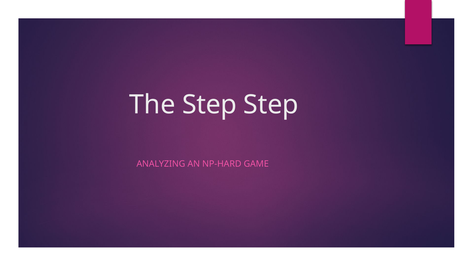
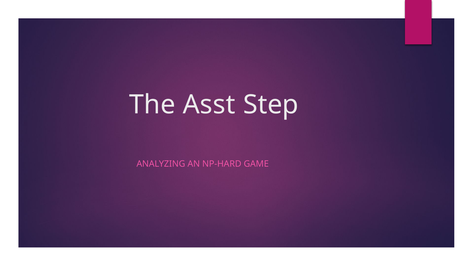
The Step: Step -> Asst (209, 105)
